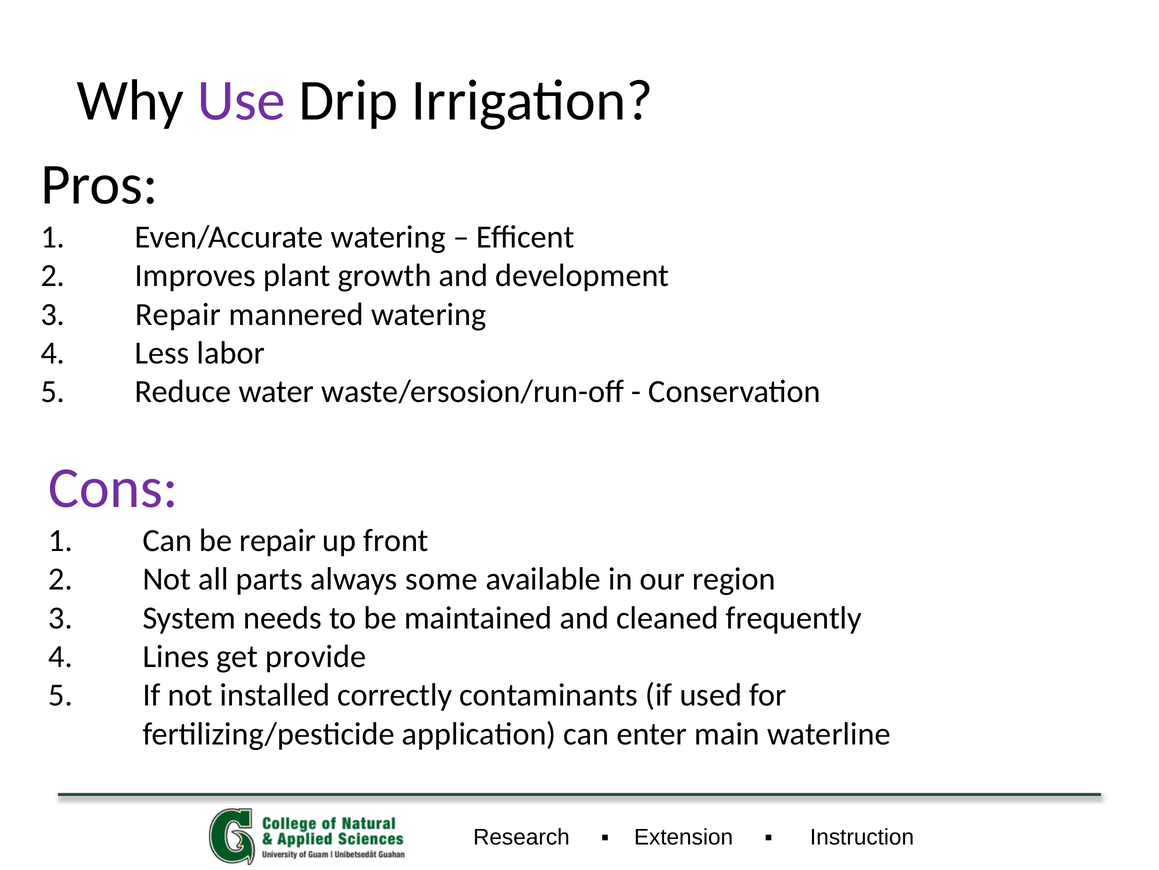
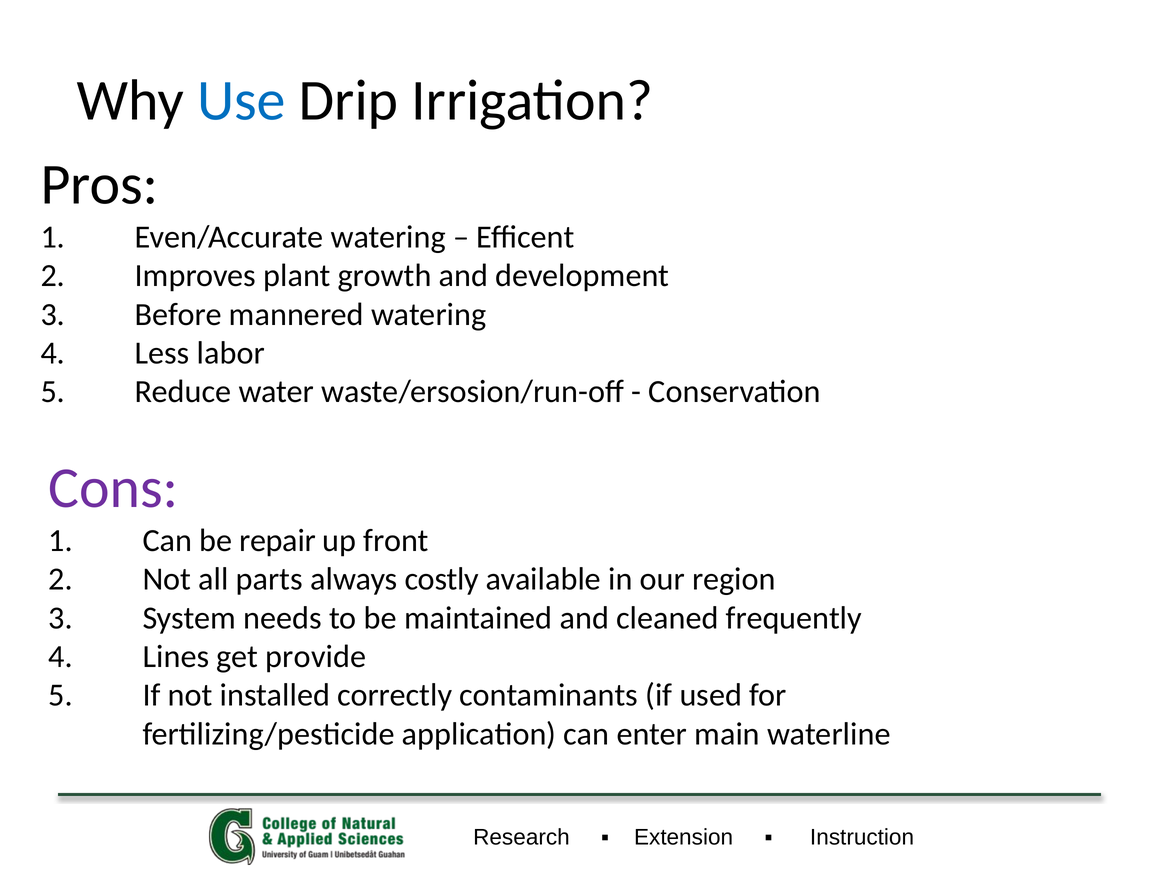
Use colour: purple -> blue (241, 101)
Repair: Repair -> Before (178, 314)
some: some -> costly (442, 579)
